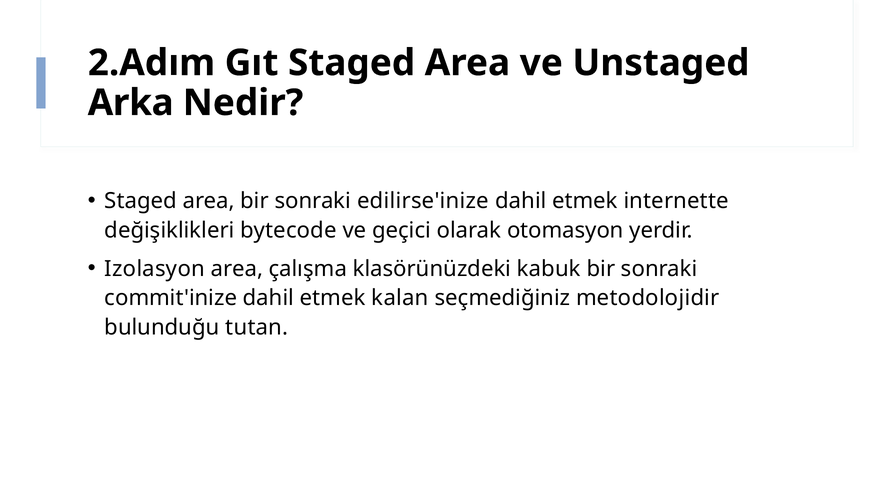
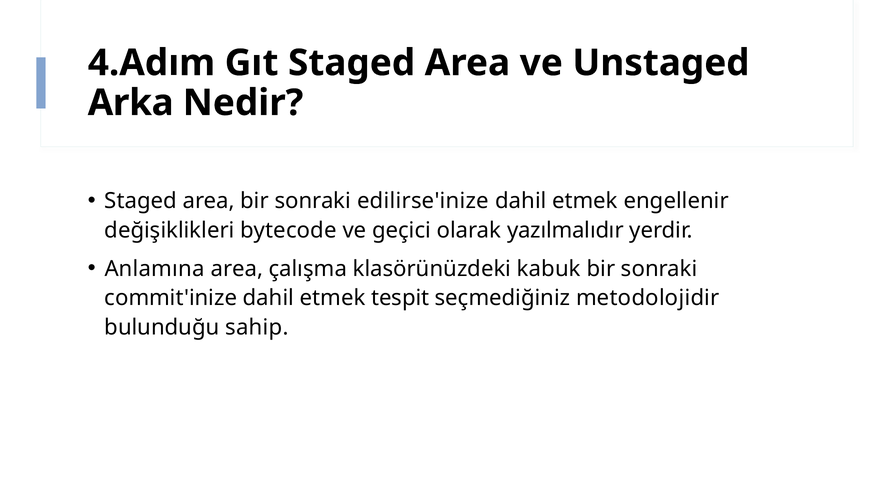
2.Adım: 2.Adım -> 4.Adım (151, 63)
internette: internette -> engellenir (676, 201)
otomasyon: otomasyon -> yazılmalıdır (565, 230)
Izolasyon: Izolasyon -> Anlamına (155, 269)
kalan: kalan -> tespit (400, 298)
tutan: tutan -> sahip (257, 327)
